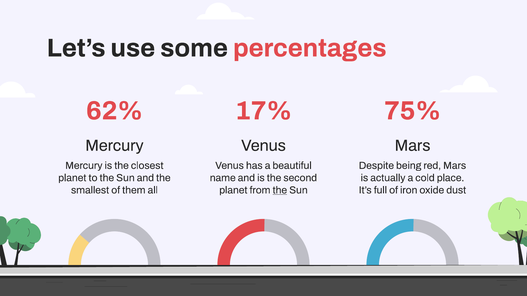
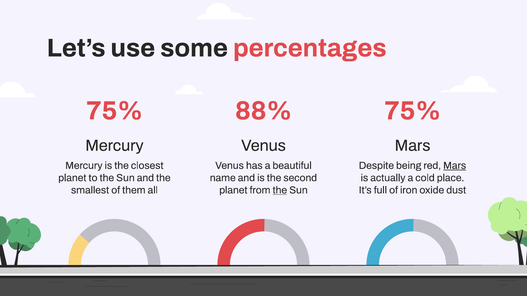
62%: 62% -> 75% (114, 111)
17%: 17% -> 88% (264, 111)
Mars underline: none -> present (455, 166)
